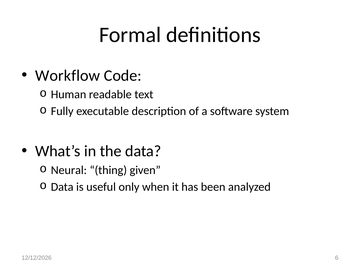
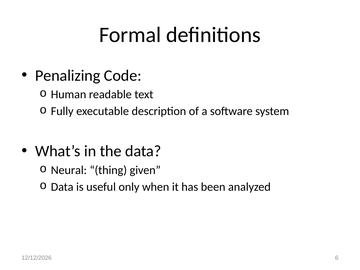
Workflow: Workflow -> Penalizing (68, 76)
